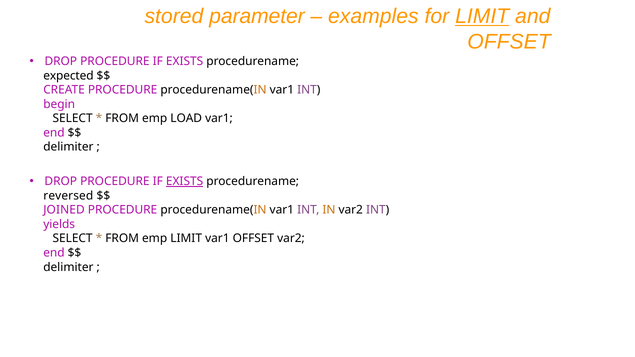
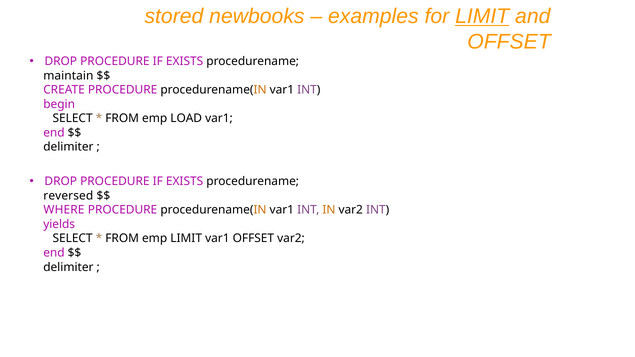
parameter: parameter -> newbooks (257, 17)
expected: expected -> maintain (68, 76)
EXISTS underline: present -> none (185, 181)
JOINED: JOINED -> WHERE (64, 210)
